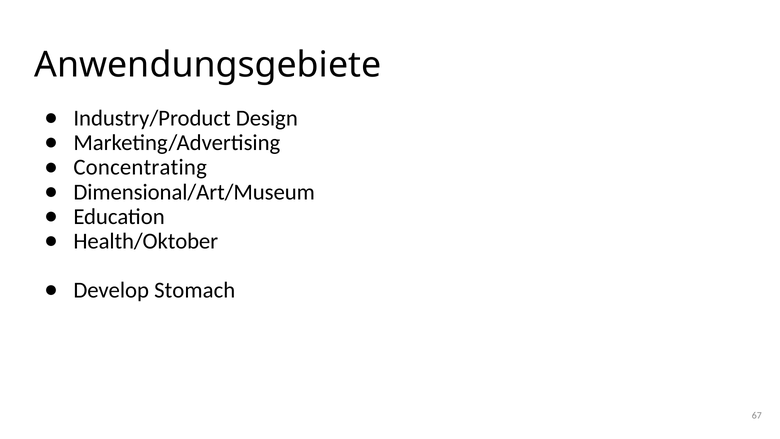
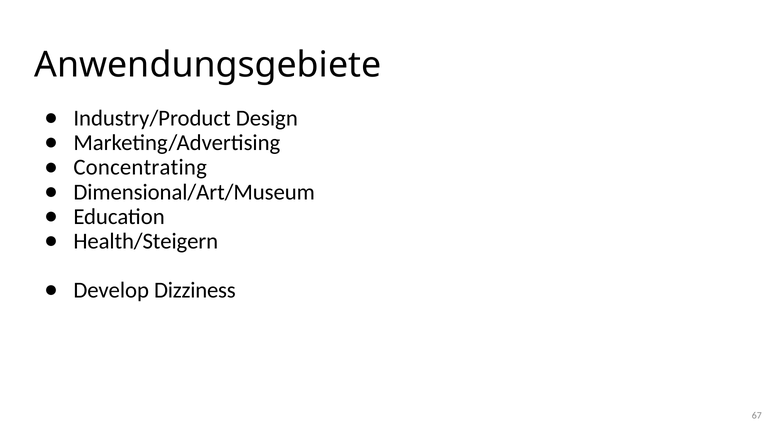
Health/Oktober: Health/Oktober -> Health/Steigern (146, 241)
Stomach: Stomach -> Dizziness (195, 290)
